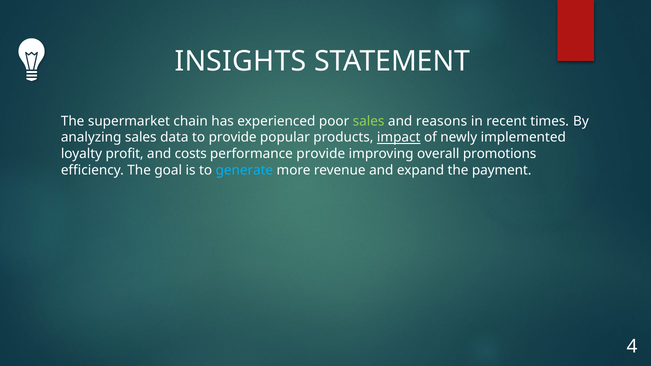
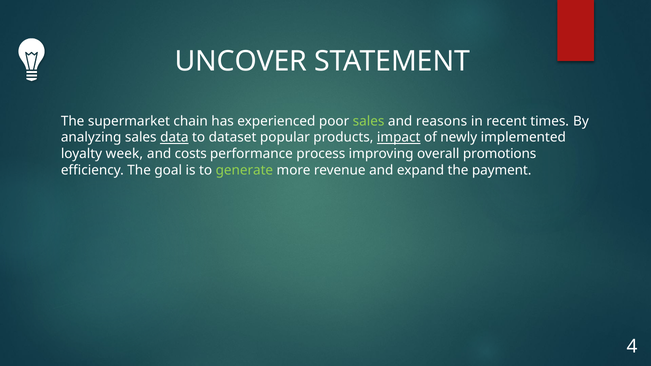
INSIGHTS: INSIGHTS -> UNCOVER (241, 62)
data underline: none -> present (174, 138)
to provide: provide -> dataset (233, 138)
profit: profit -> week (124, 154)
performance provide: provide -> process (321, 154)
generate colour: light blue -> light green (244, 170)
